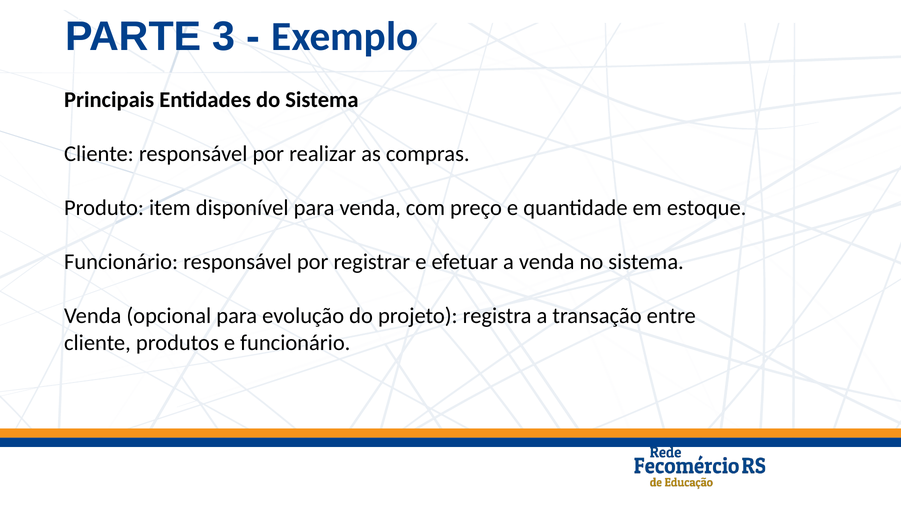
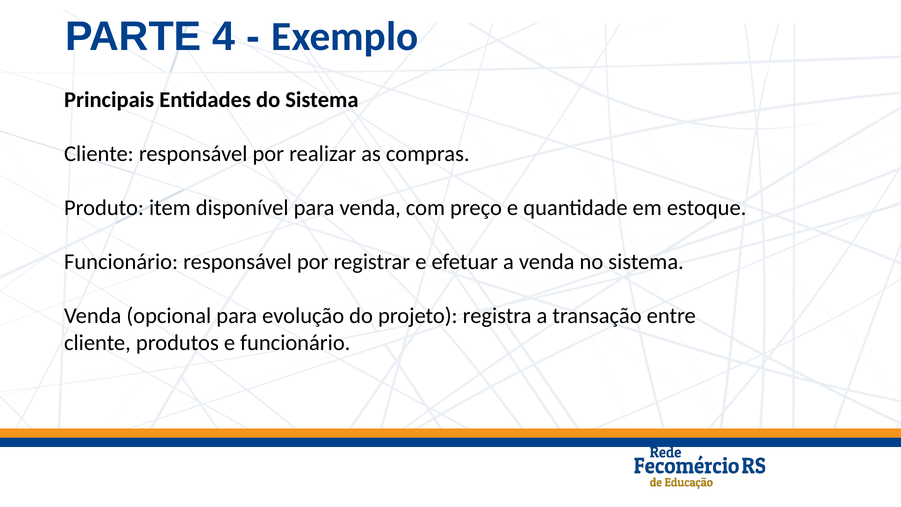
3: 3 -> 4 (224, 36)
